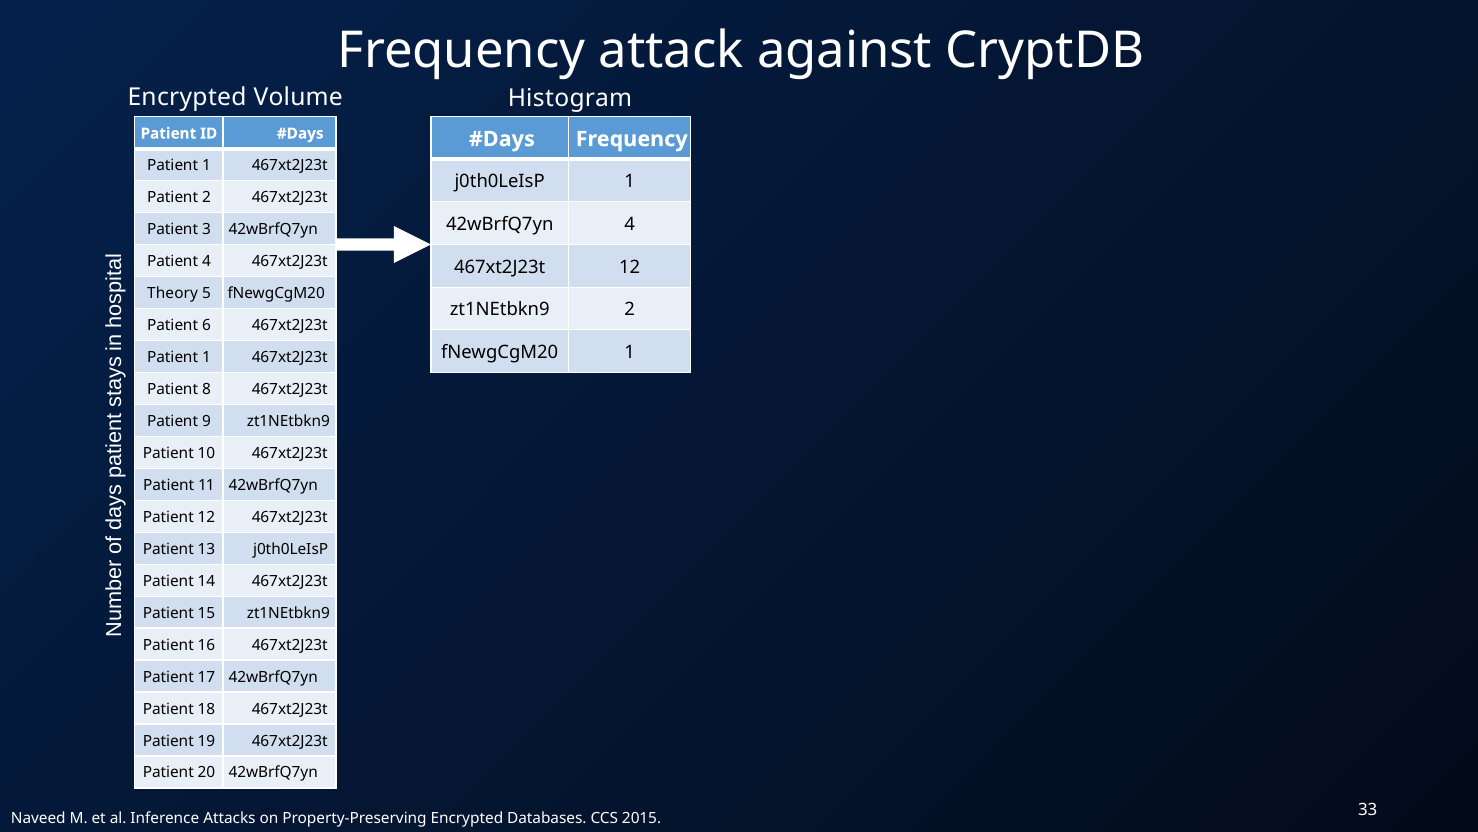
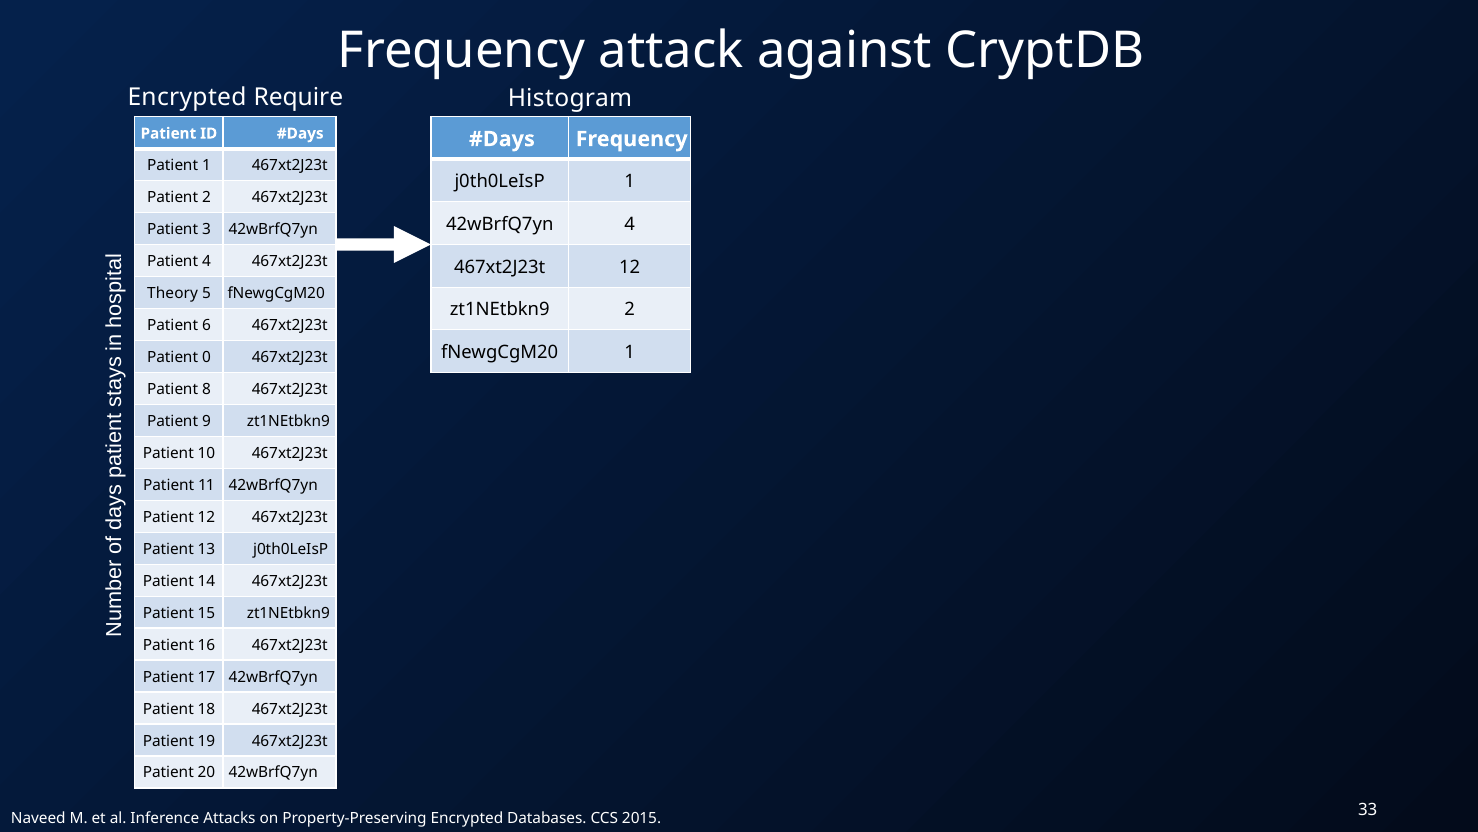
Volume: Volume -> Require (298, 97)
1: 1 -> 0 (206, 357)
